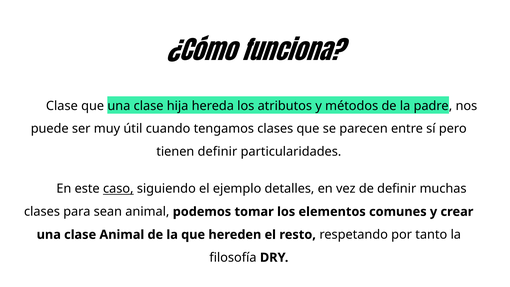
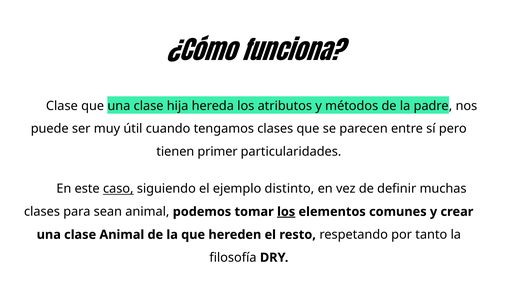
tienen definir: definir -> primer (218, 152)
detalles: detalles -> distinto (289, 189)
los underline: none -> present (286, 212)
